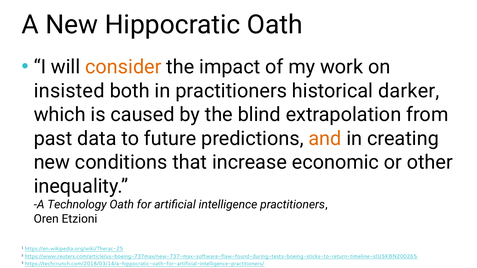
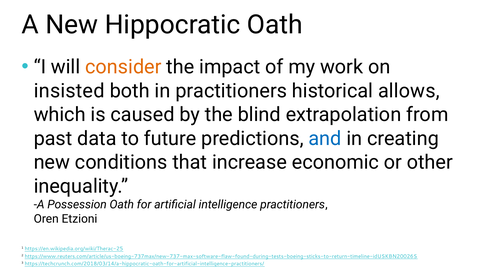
darker: darker -> allows (409, 91)
and colour: orange -> blue (325, 139)
Technology: Technology -> Possession (77, 205)
